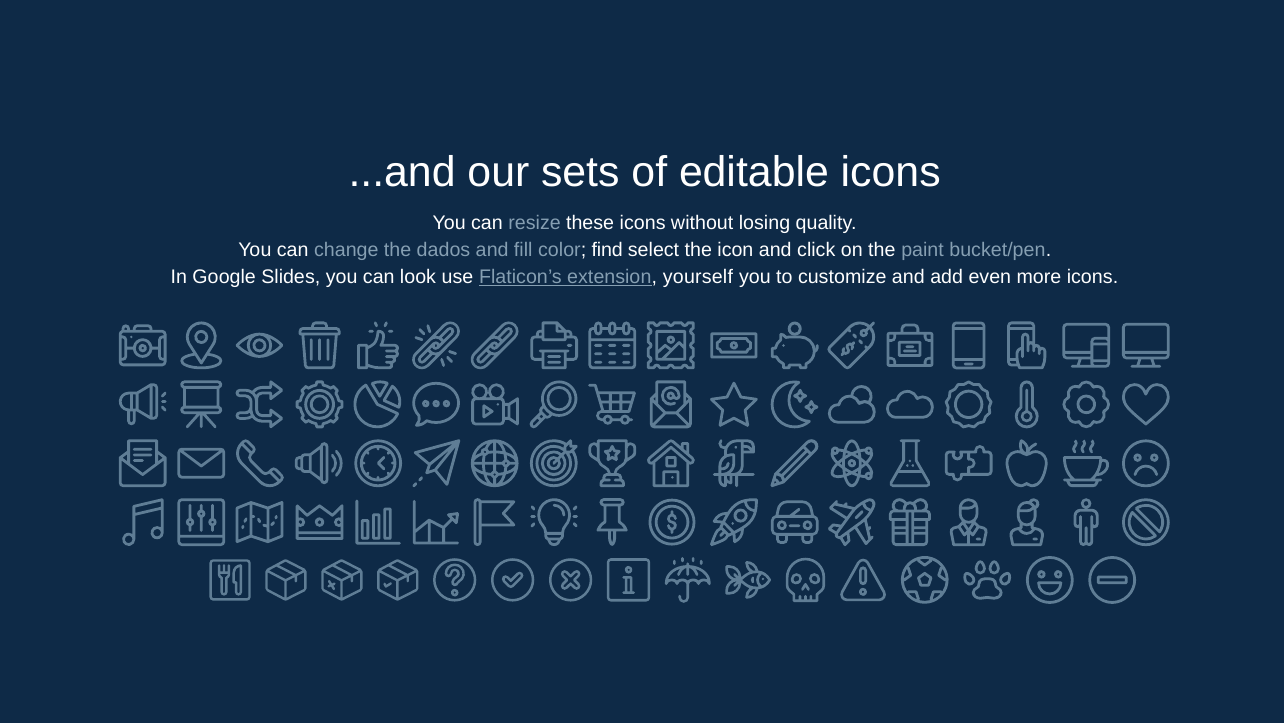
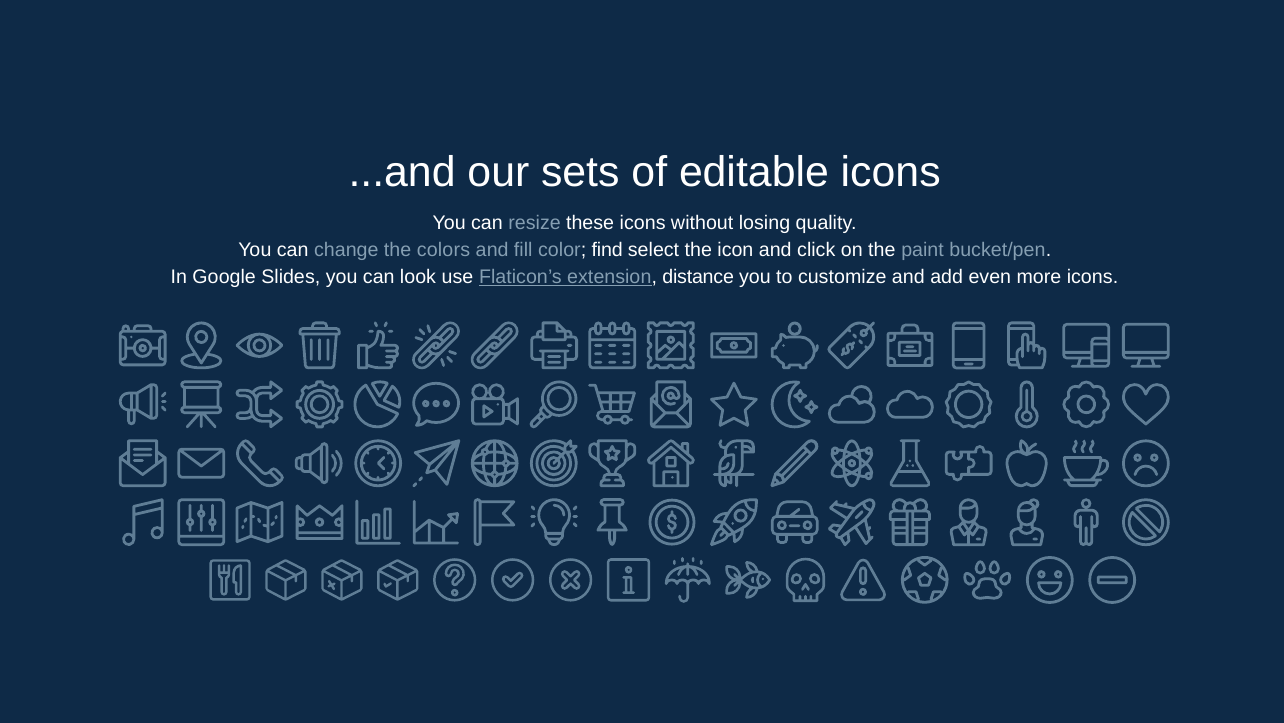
dados: dados -> colors (443, 250)
yourself: yourself -> distance (698, 277)
